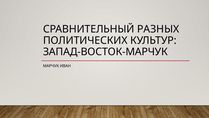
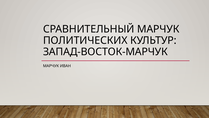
СРАВНИТЕЛЬНЫЙ РАЗНЫХ: РАЗНЫХ -> МАРЧУК (158, 29)
